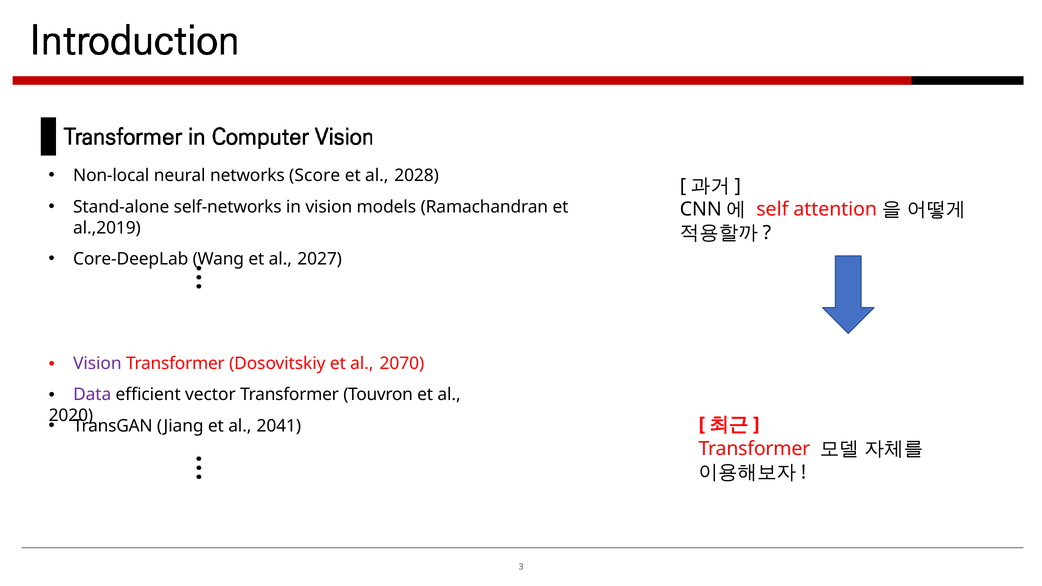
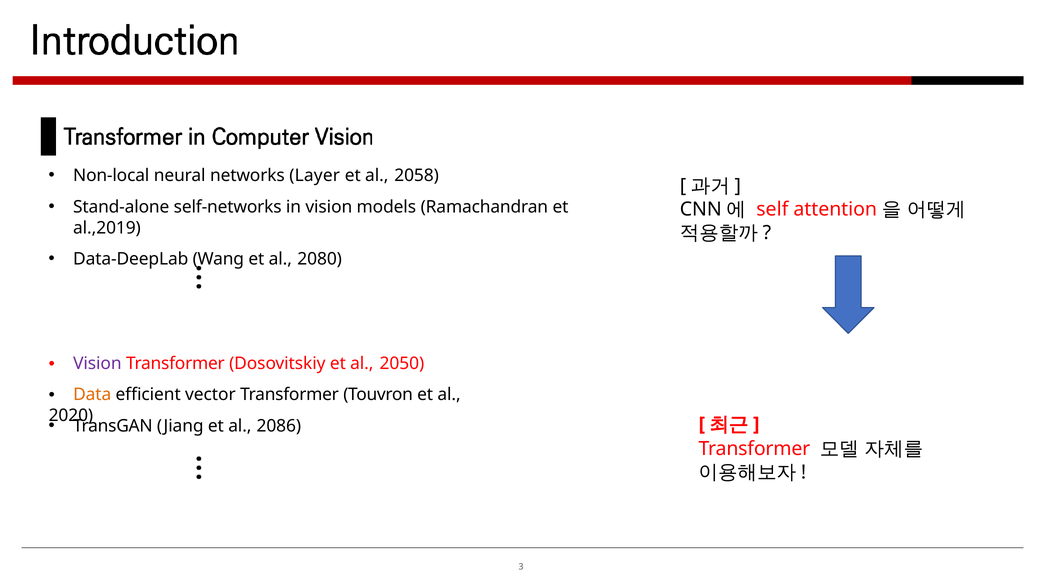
Score: Score -> Layer (315, 176)
2028: 2028 -> 2058 (417, 176)
Core-DeepLab: Core-DeepLab -> Data-DeepLab (131, 259)
2027: 2027 -> 2080 (320, 259)
2070: 2070 -> 2050 (402, 363)
Data colour: purple -> orange (92, 395)
2041: 2041 -> 2086 (279, 426)
